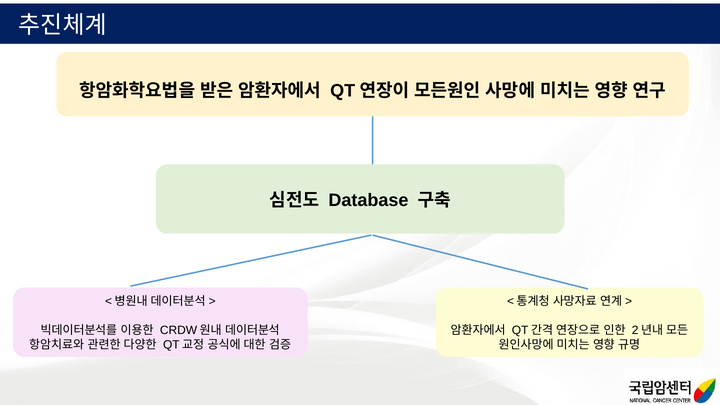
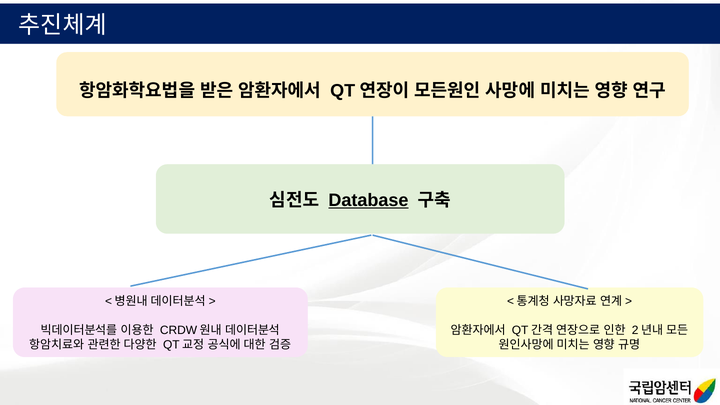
Database underline: none -> present (368, 200)
